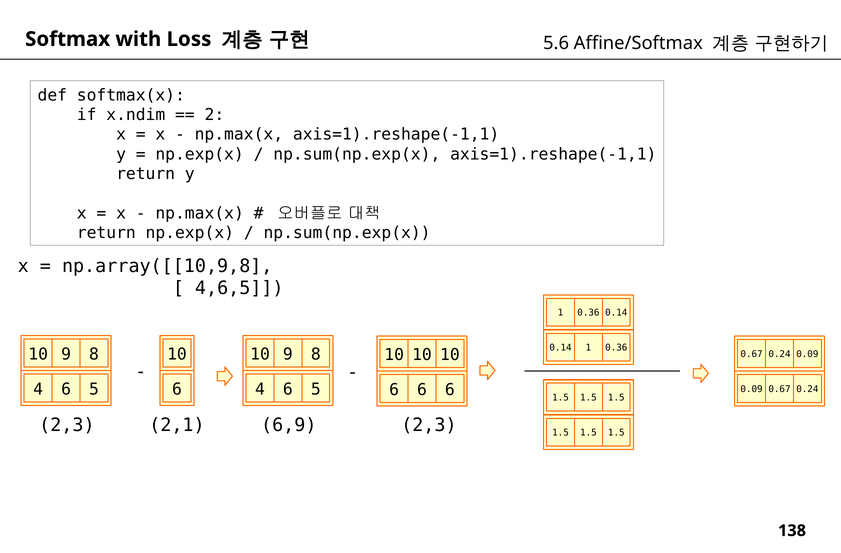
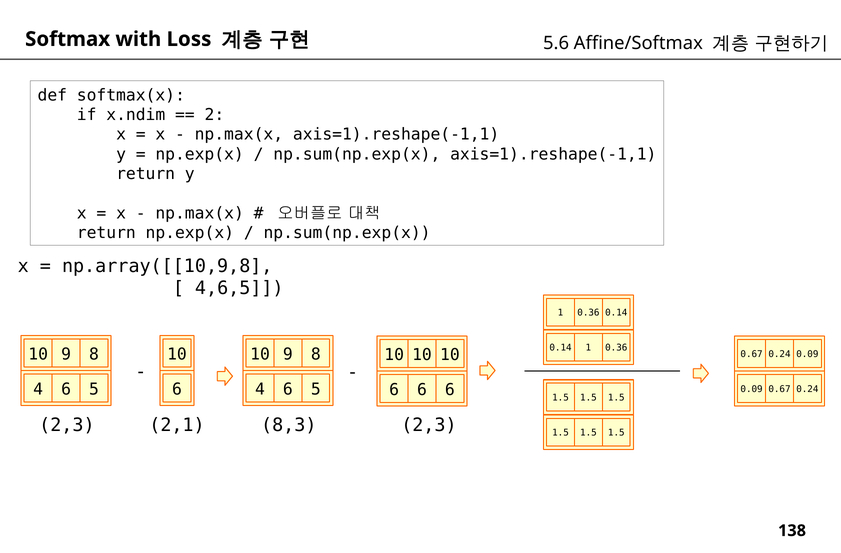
6,9: 6,9 -> 8,3 (289, 425)
